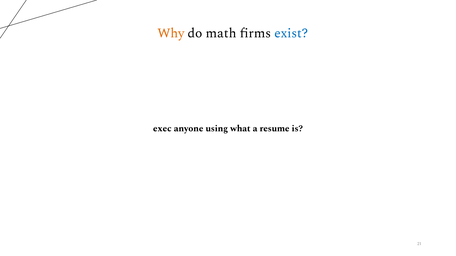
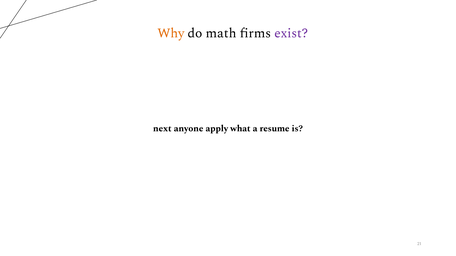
exist colour: blue -> purple (291, 33)
exec: exec -> next (162, 129)
using: using -> apply (217, 129)
